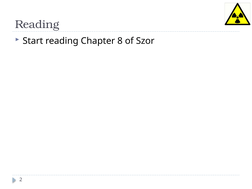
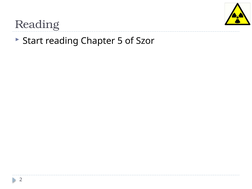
8: 8 -> 5 (120, 41)
